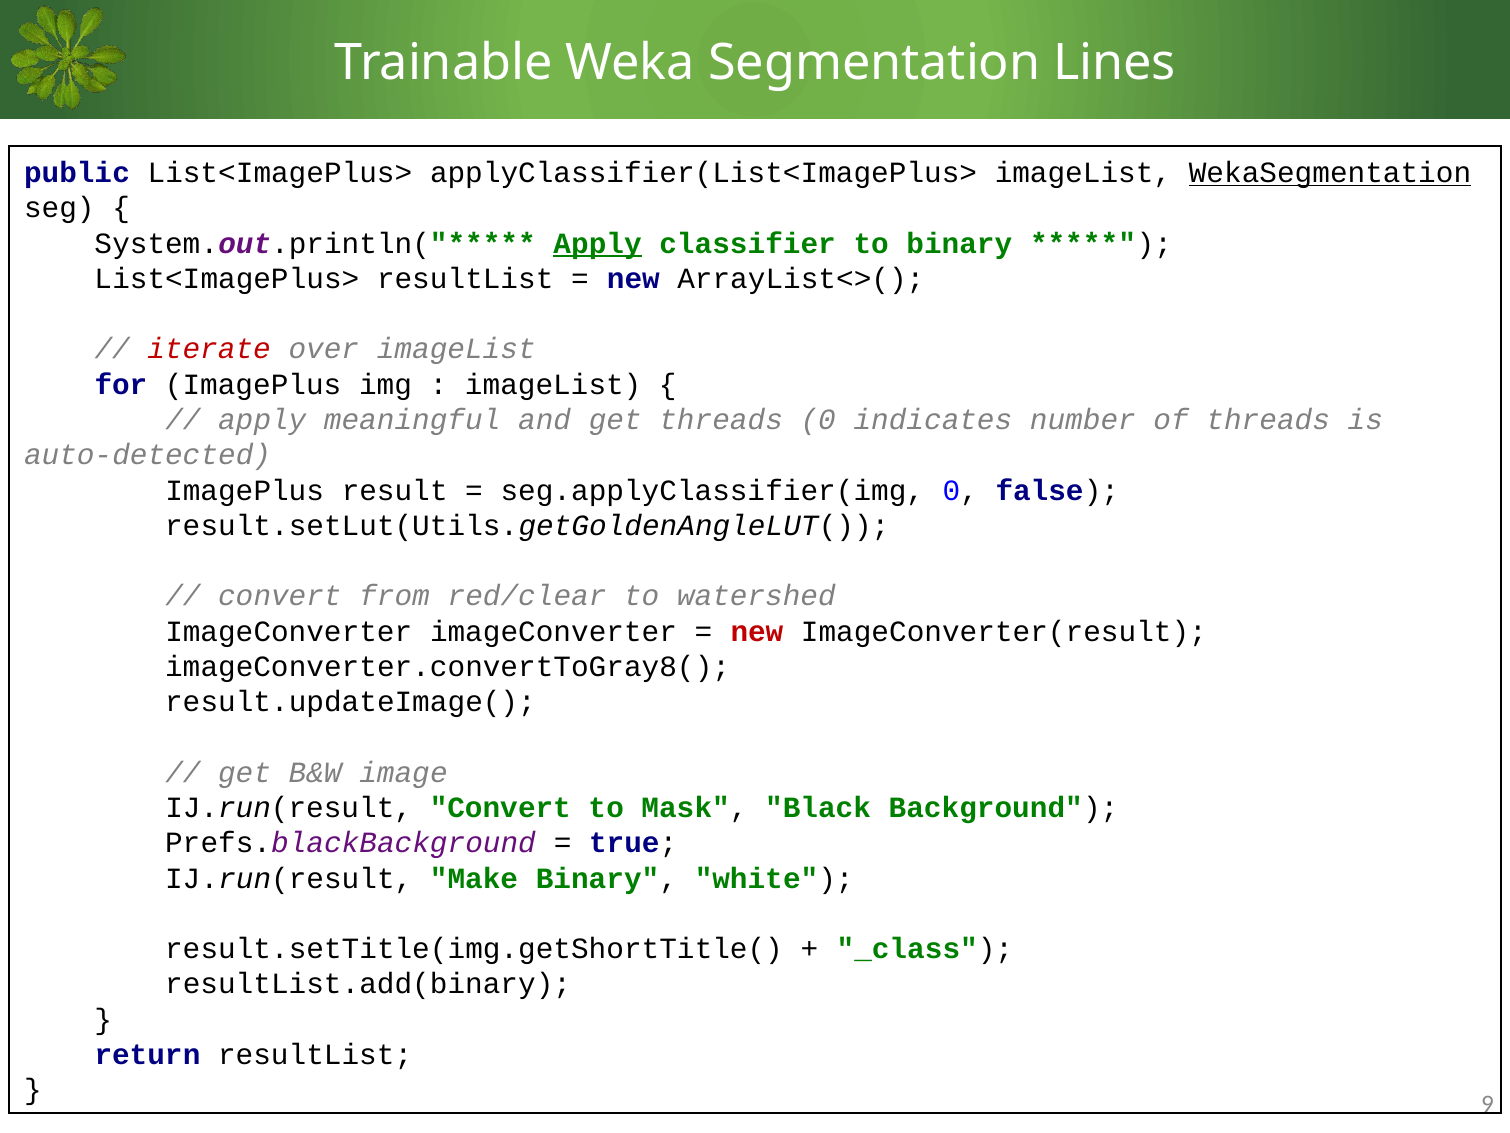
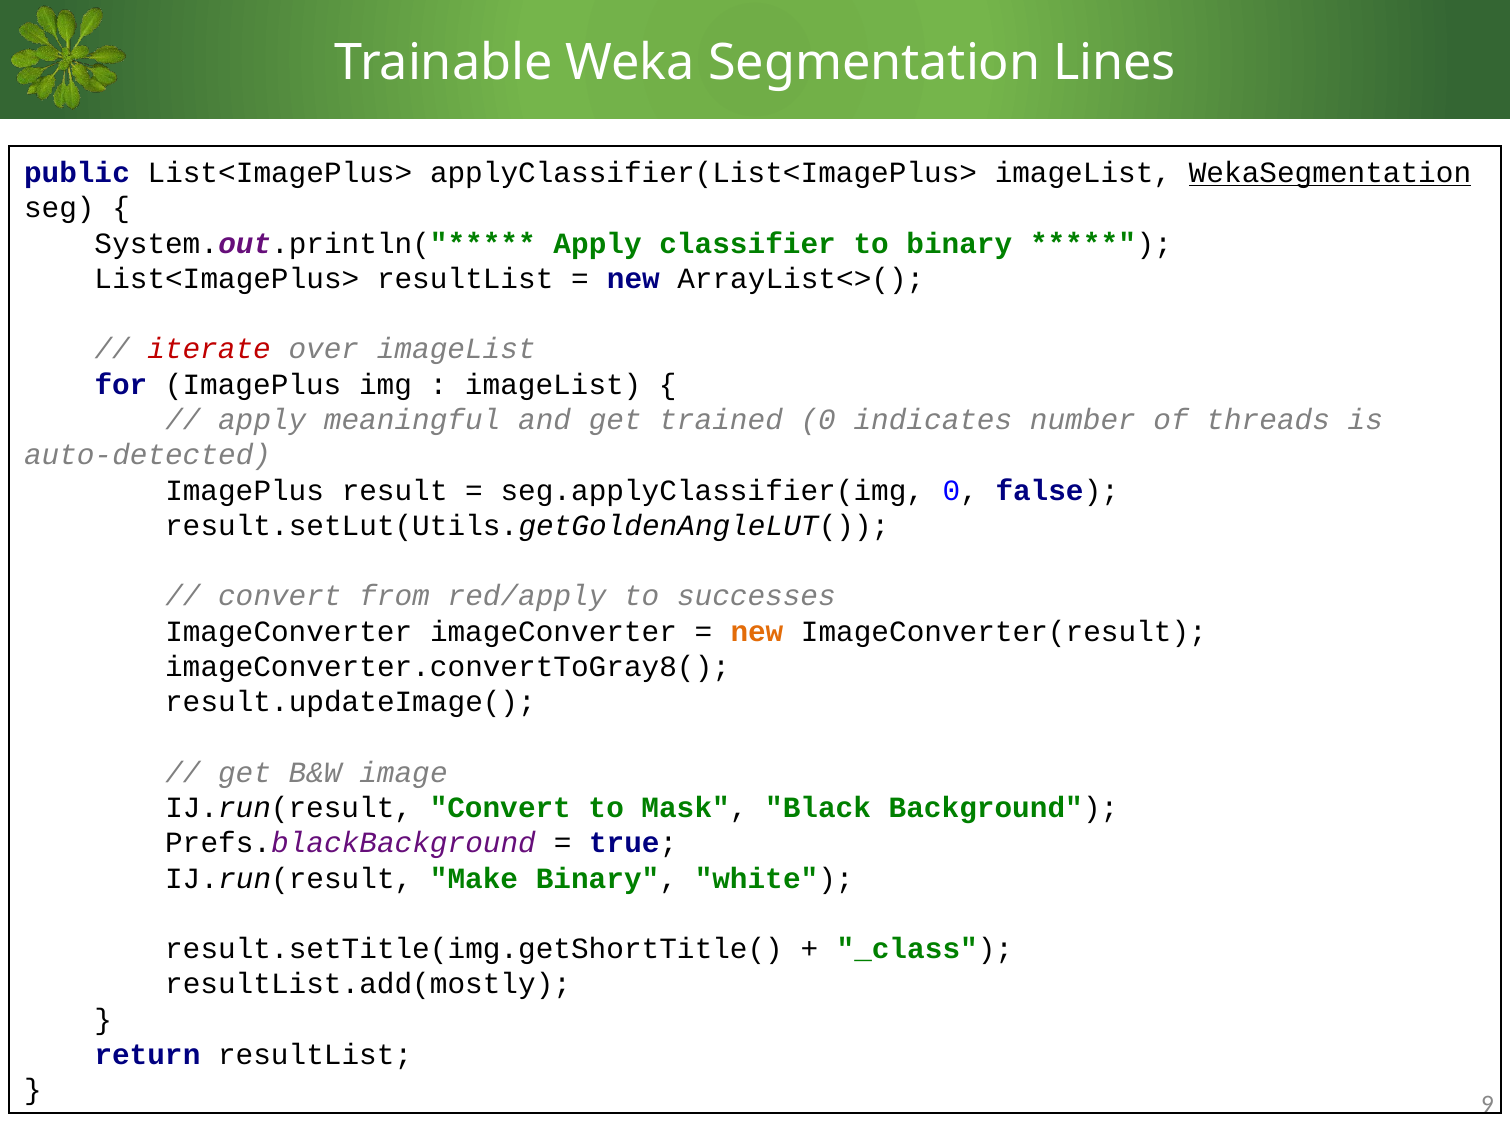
Apply underline: present -> none (598, 243)
get threads: threads -> trained (721, 420)
red/clear: red/clear -> red/apply (527, 596)
watershed: watershed -> successes (756, 596)
new colour: red -> orange (757, 631)
resultList.add(binary: resultList.add(binary -> resultList.add(mostly (368, 984)
